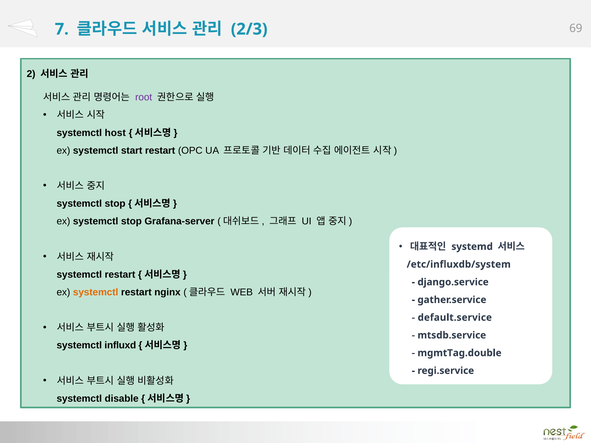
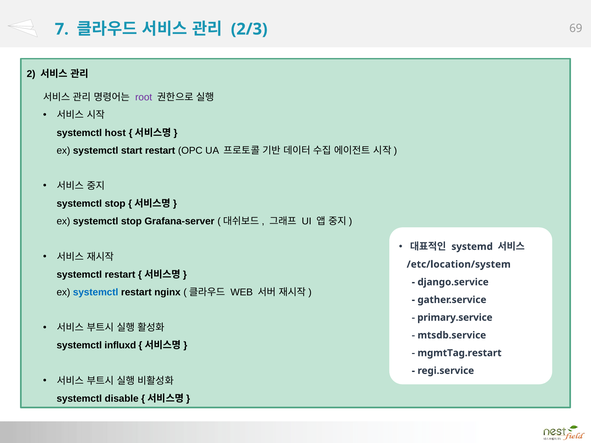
/etc/influxdb/system: /etc/influxdb/system -> /etc/location/system (459, 264)
systemctl colour: orange -> blue (96, 292)
default.service: default.service -> primary.service (455, 318)
mgmtTag.double: mgmtTag.double -> mgmtTag.restart (460, 353)
